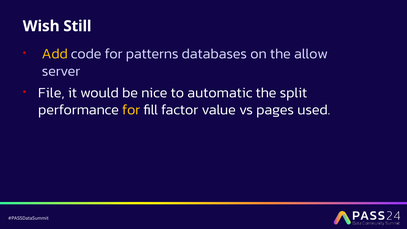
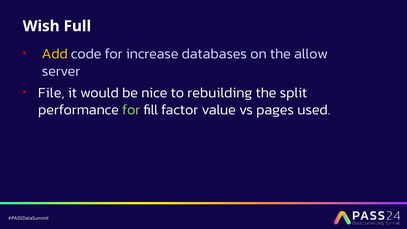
Still: Still -> Full (77, 26)
patterns: patterns -> increase (152, 54)
automatic: automatic -> rebuilding (220, 93)
for colour: yellow -> light green (131, 110)
